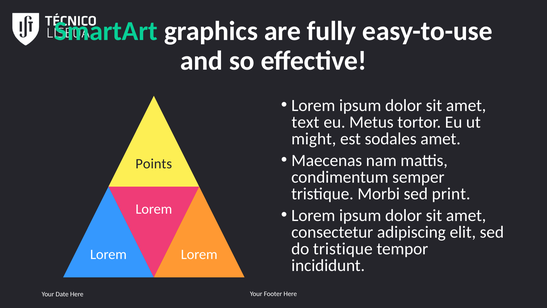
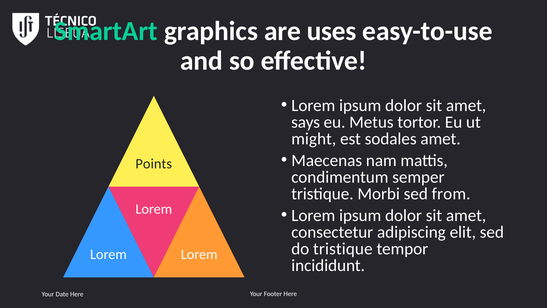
fully: fully -> uses (332, 31)
text: text -> says (306, 122)
print: print -> from (451, 194)
